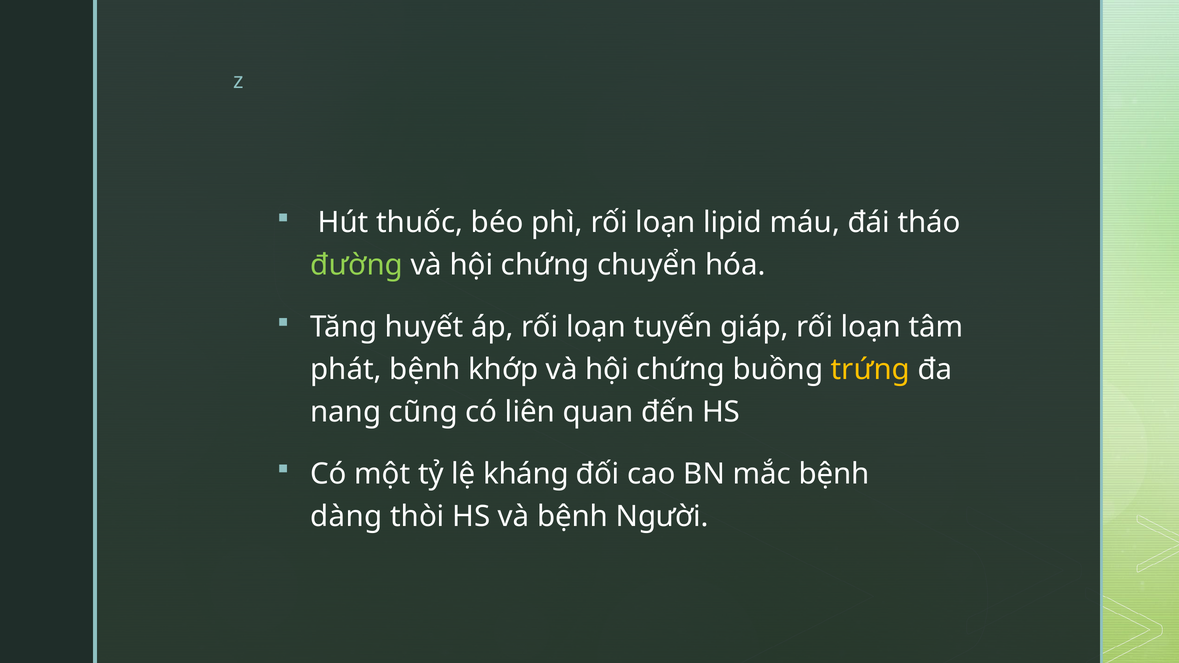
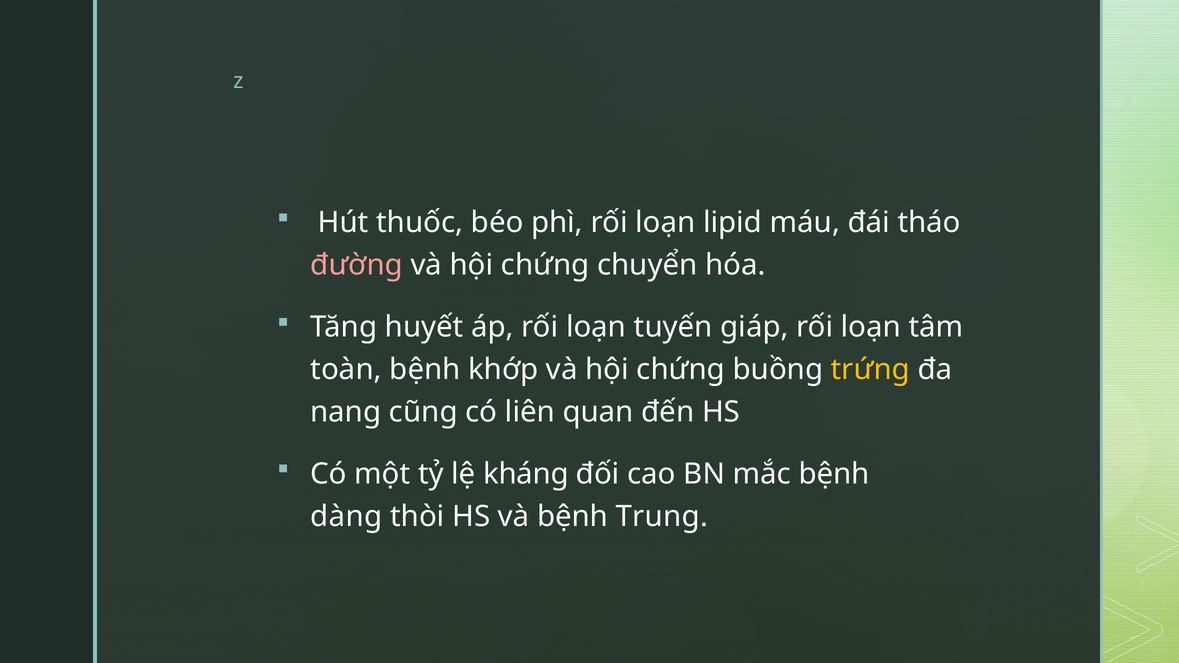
đường colour: light green -> pink (357, 265)
phát: phát -> toàn (346, 370)
Người: Người -> Trung (662, 517)
